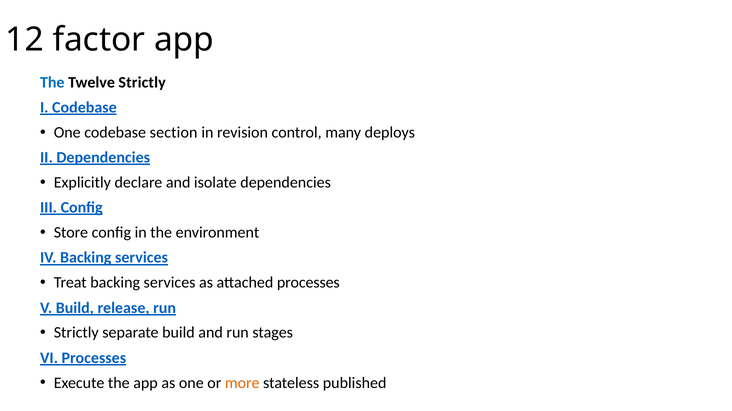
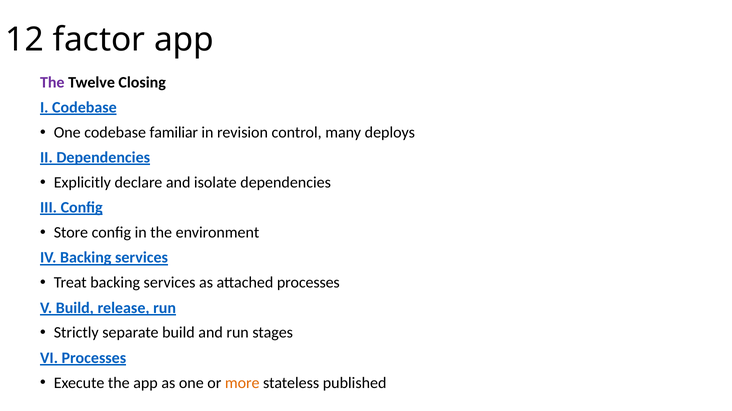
The colour: blue -> purple (52, 82)
Twelve Strictly: Strictly -> Closing (142, 82)
section: section -> familiar (174, 133)
